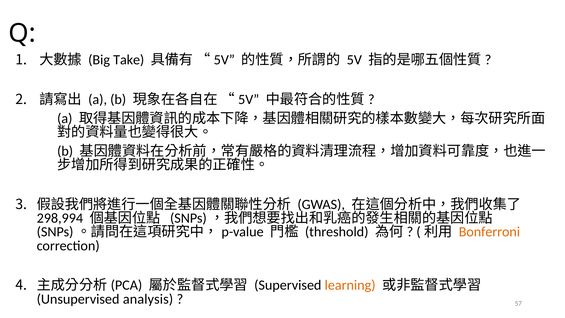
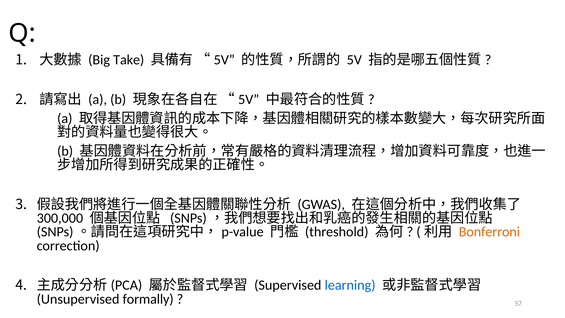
298,994: 298,994 -> 300,000 (60, 218)
learning colour: orange -> blue (350, 285)
analysis: analysis -> formally (148, 299)
